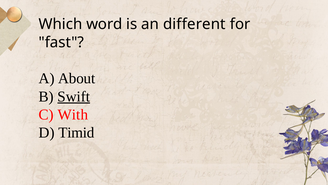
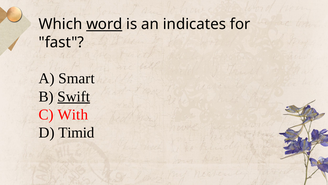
word underline: none -> present (104, 24)
different: different -> indicates (194, 24)
About: About -> Smart (77, 78)
